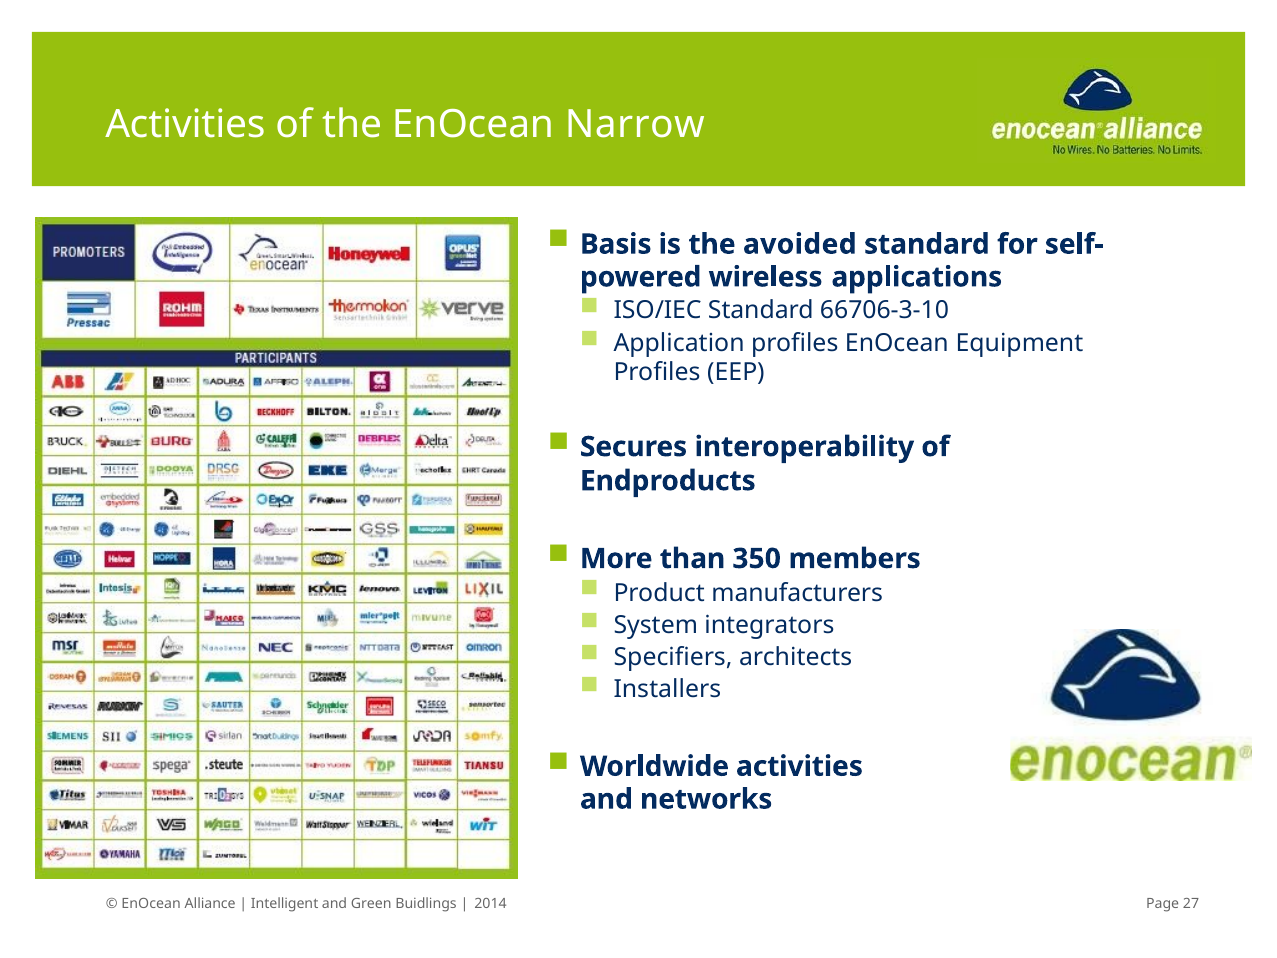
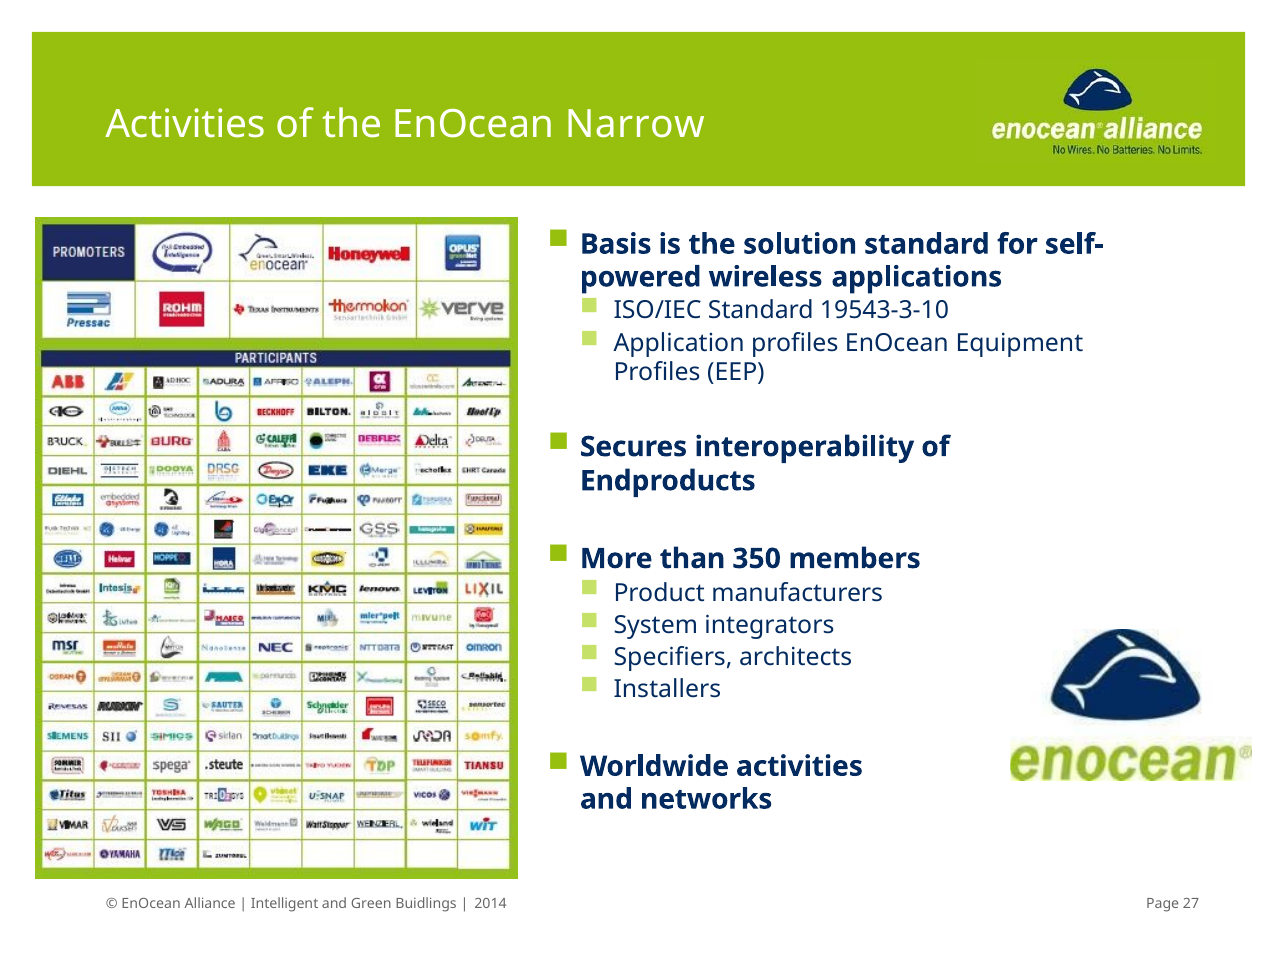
avoided: avoided -> solution (800, 244)
66706-3-10: 66706-3-10 -> 19543-3-10 (884, 310)
